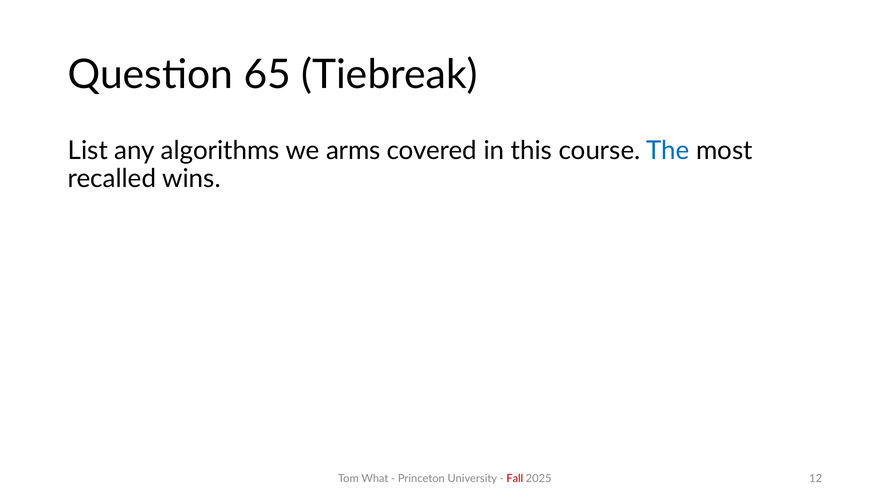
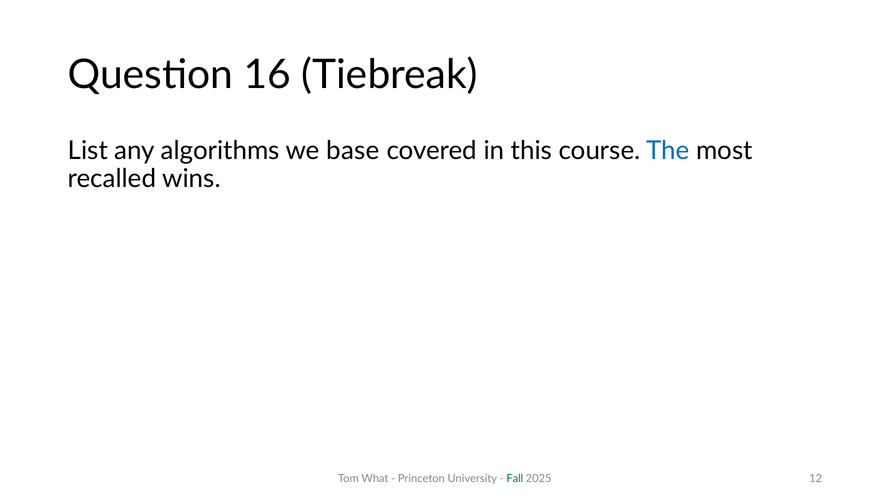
65: 65 -> 16 (267, 75)
arms: arms -> base (353, 150)
Fall colour: red -> green (515, 478)
